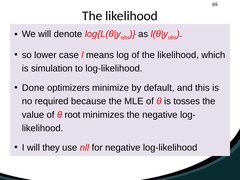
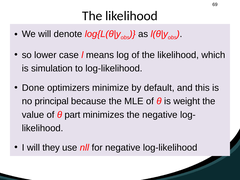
required: required -> principal (52, 101)
tosses: tosses -> weight (187, 101)
root: root -> part (72, 115)
